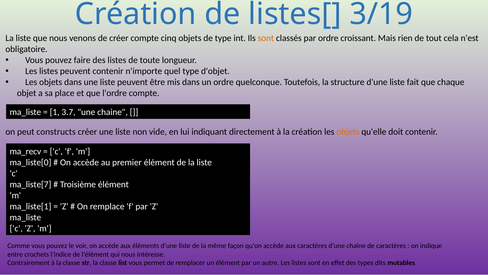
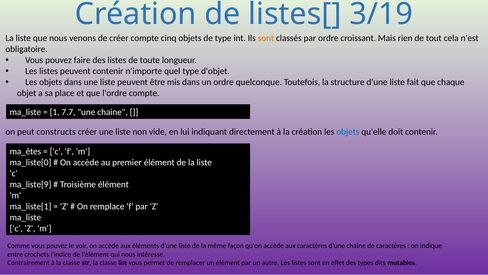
3.7: 3.7 -> 7.7 (68, 112)
objets colour: orange -> blue (348, 132)
ma_recv: ma_recv -> ma_êtes (25, 151)
ma_liste[7: ma_liste[7 -> ma_liste[9 (31, 184)
